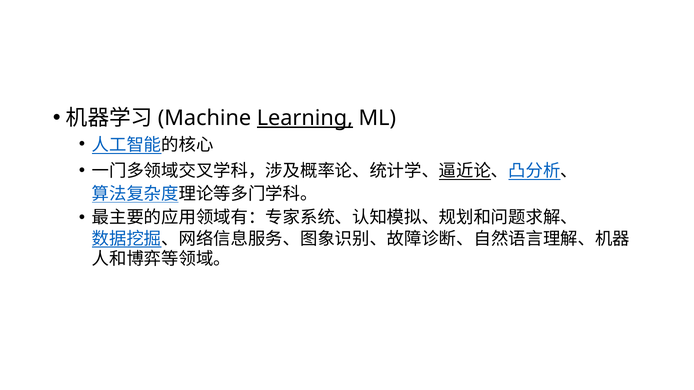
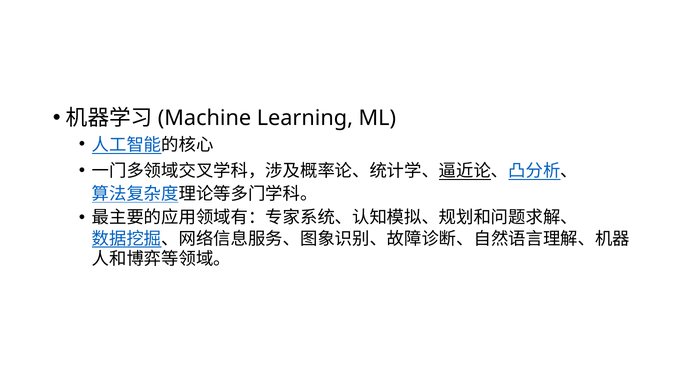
Learning underline: present -> none (305, 118)
